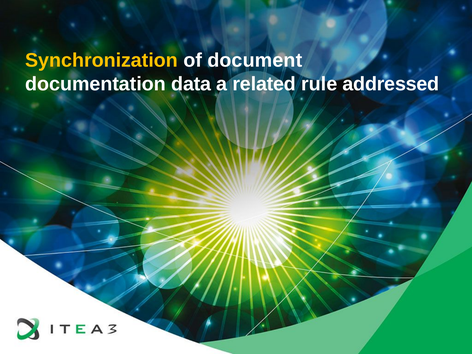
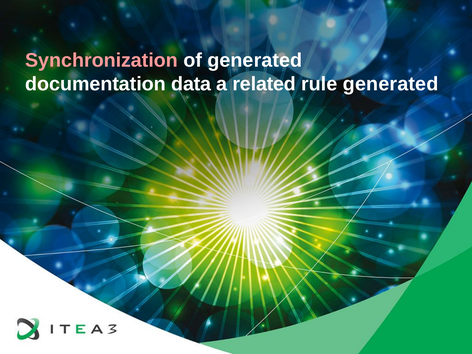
Synchronization colour: yellow -> pink (102, 60)
of document: document -> generated (255, 60)
rule addressed: addressed -> generated (391, 84)
